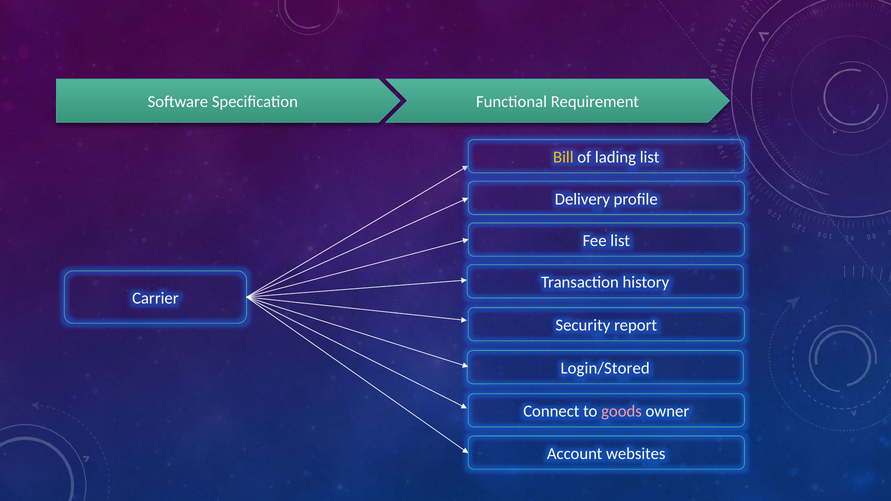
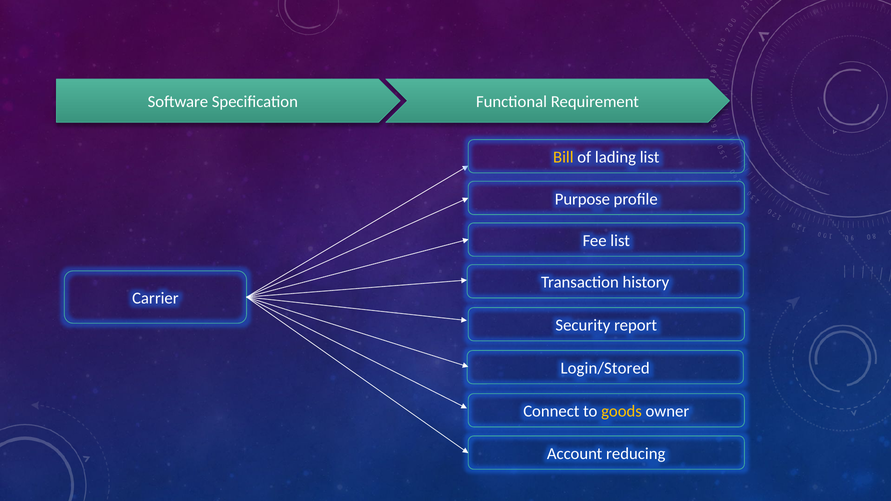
Delivery: Delivery -> Purpose (582, 199)
goods colour: pink -> yellow (622, 412)
websites: websites -> reducing (636, 454)
